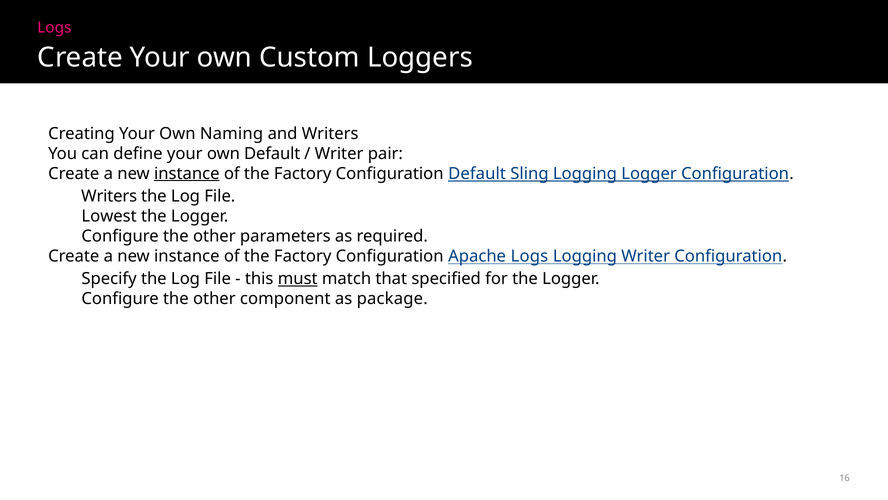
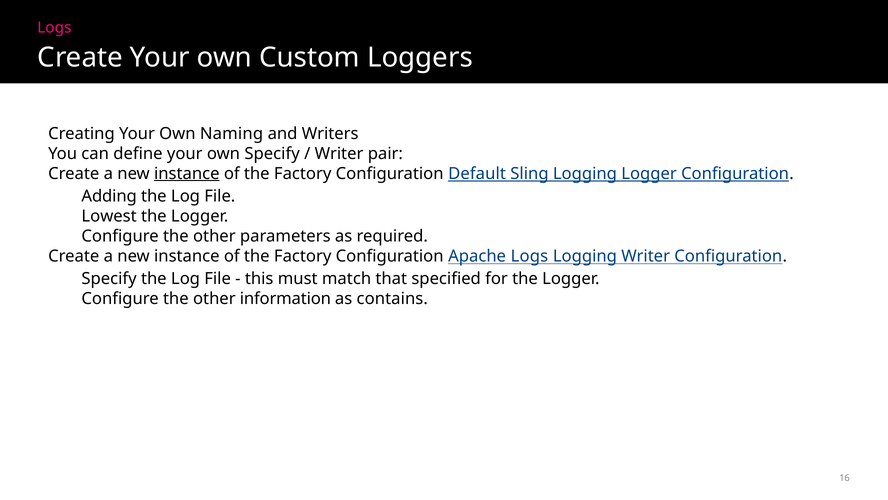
own Default: Default -> Specify (272, 153)
Writers: Writers -> Adding (109, 196)
must underline: present -> none (298, 279)
component: component -> information (285, 299)
package: package -> contains (392, 299)
